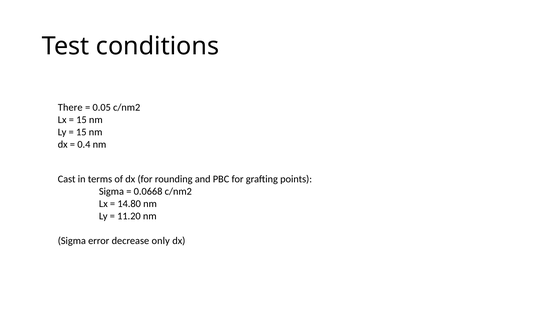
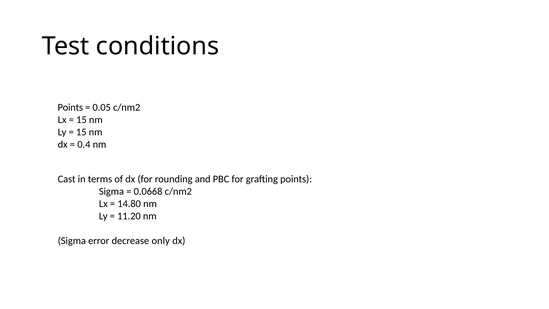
There: There -> Points (70, 107)
